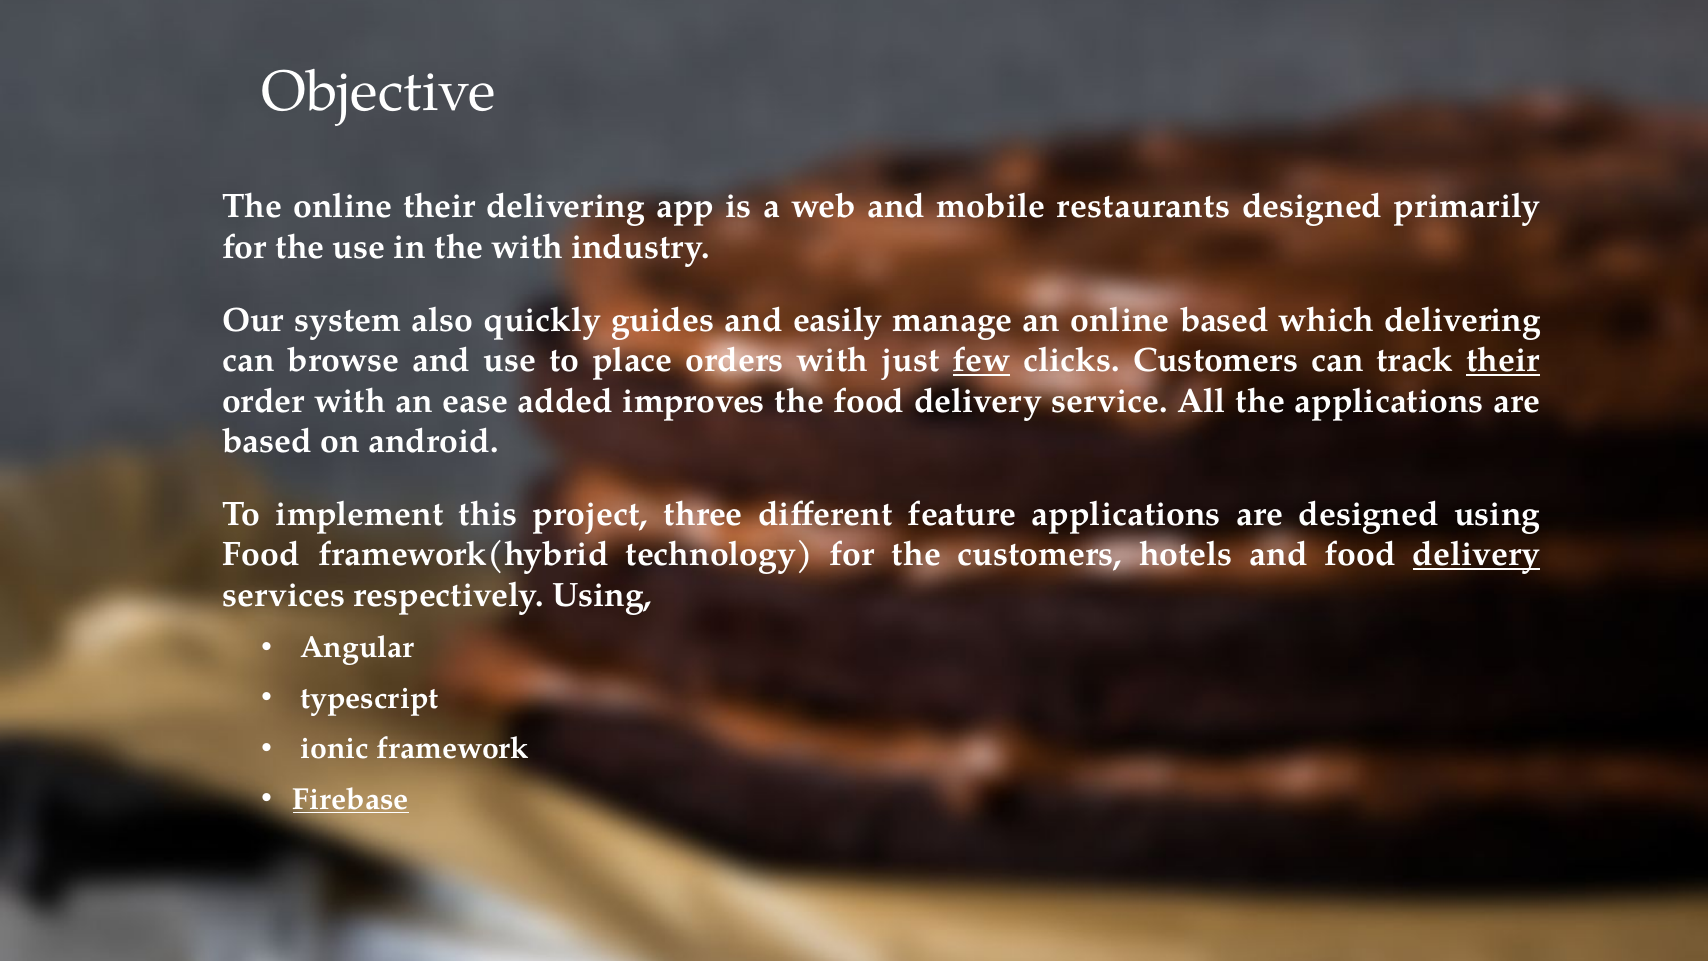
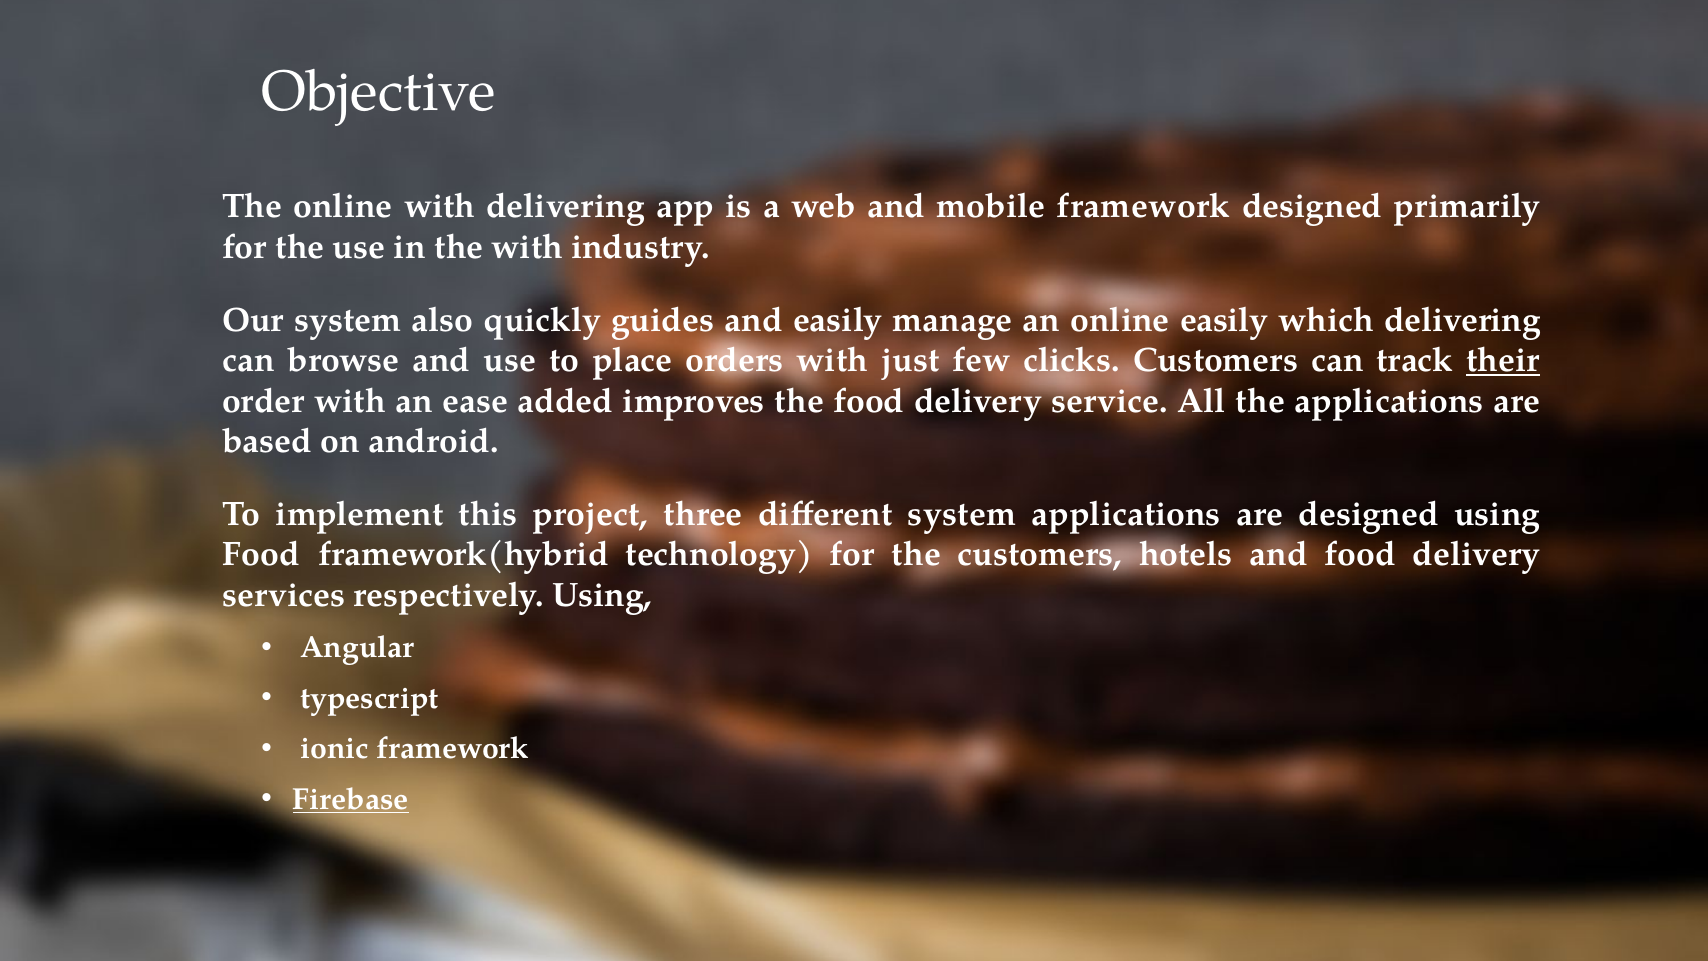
online their: their -> with (440, 207)
mobile restaurants: restaurants -> framework (1144, 207)
online based: based -> easily (1224, 320)
few underline: present -> none (981, 361)
different feature: feature -> system (962, 514)
delivery underline: present -> none (1477, 555)
